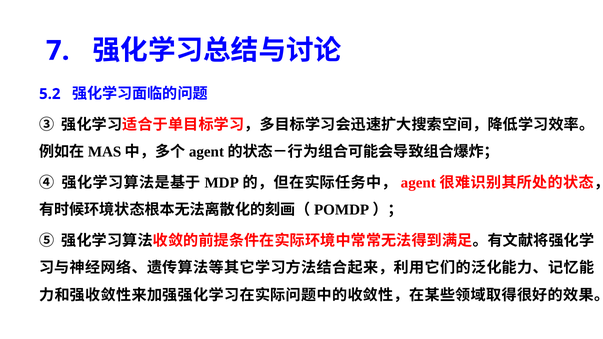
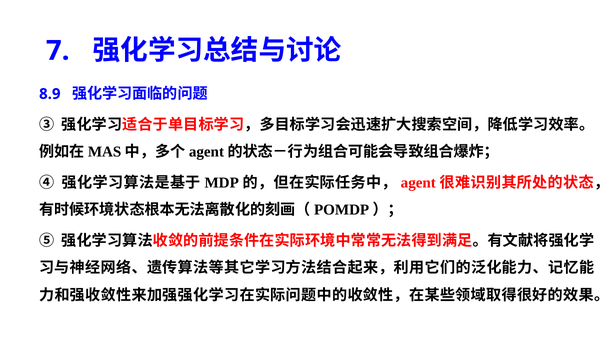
5.2: 5.2 -> 8.9 (50, 94)
